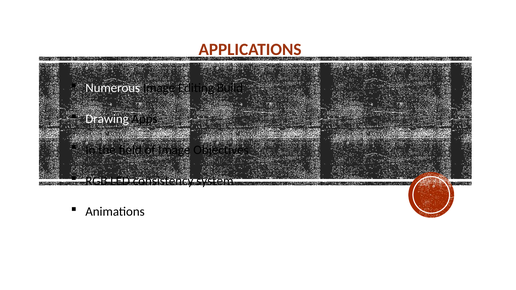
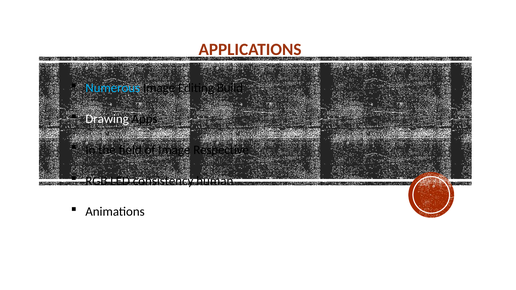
Numerous colour: white -> light blue (113, 88)
Objectives: Objectives -> Respective (221, 150)
system: system -> human (215, 181)
